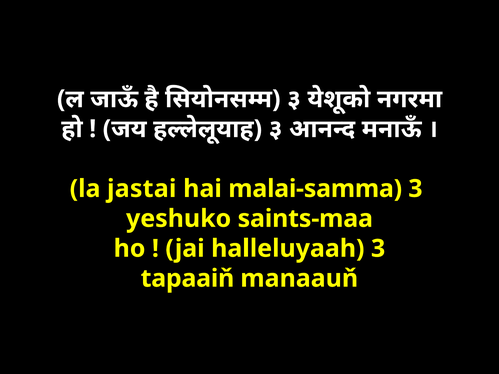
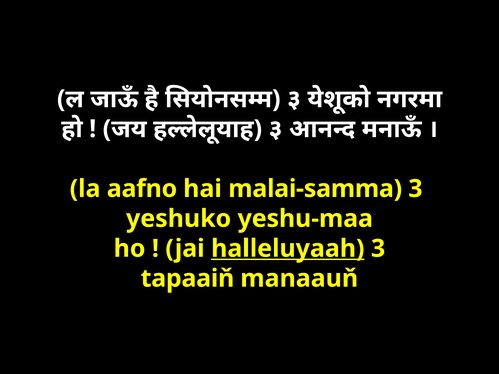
jastai: jastai -> aafno (142, 189)
saints-maa: saints-maa -> yeshu-maa (305, 219)
halleluyaah underline: none -> present (288, 249)
